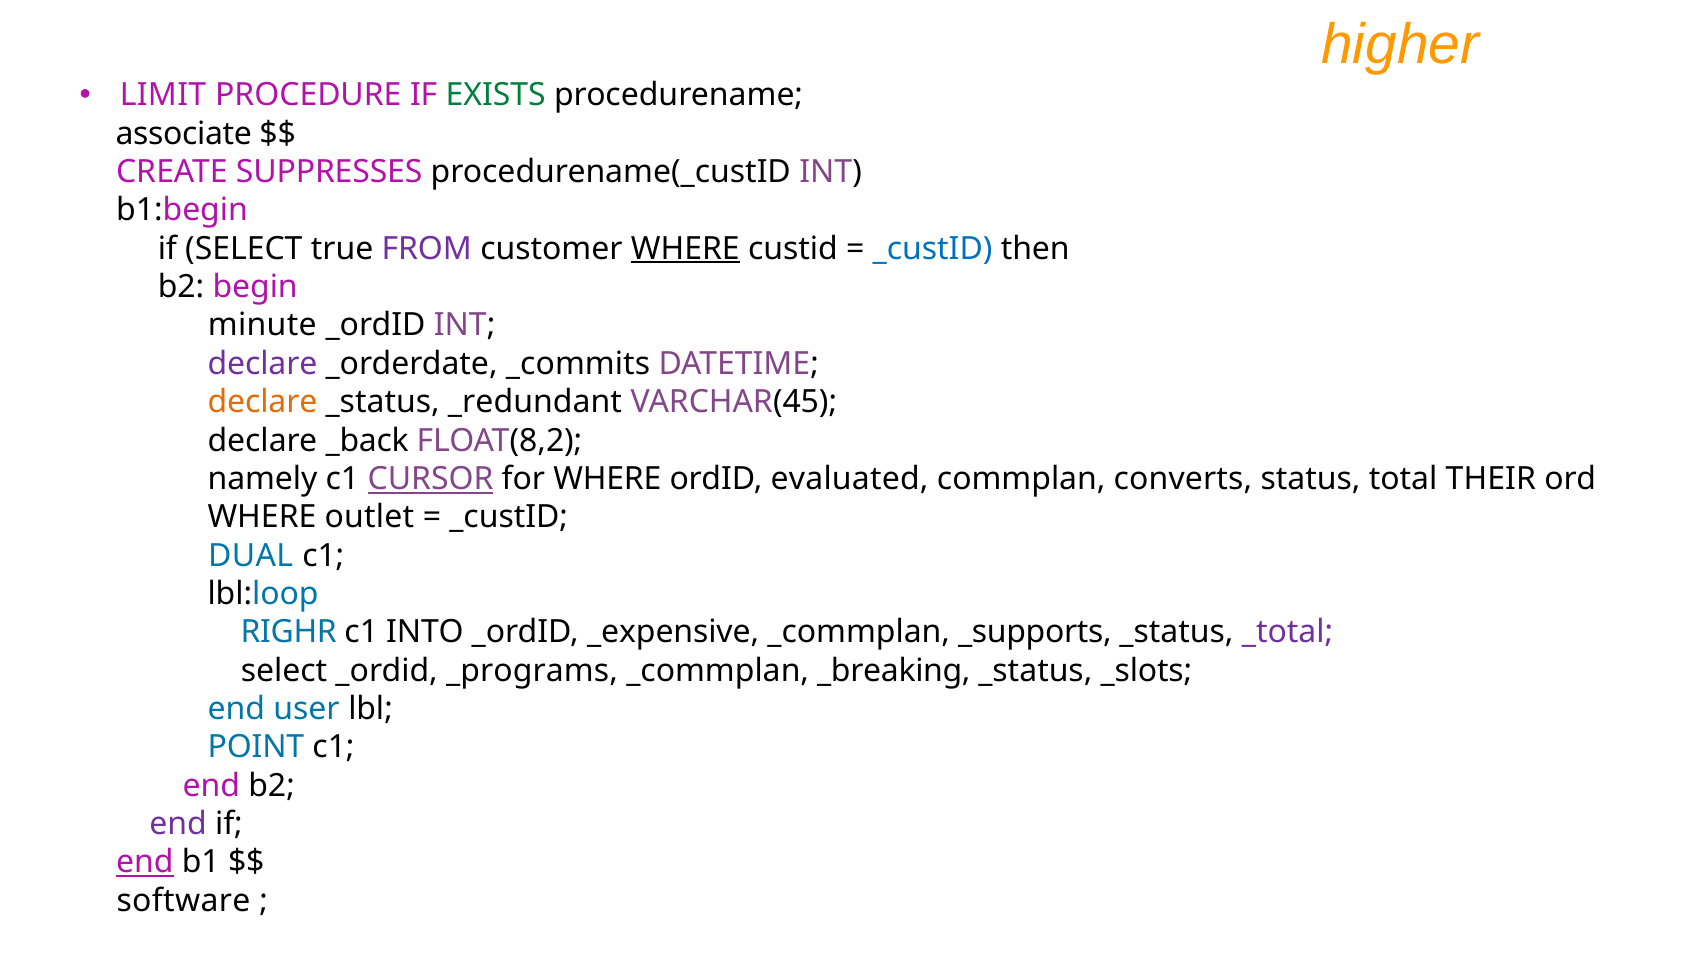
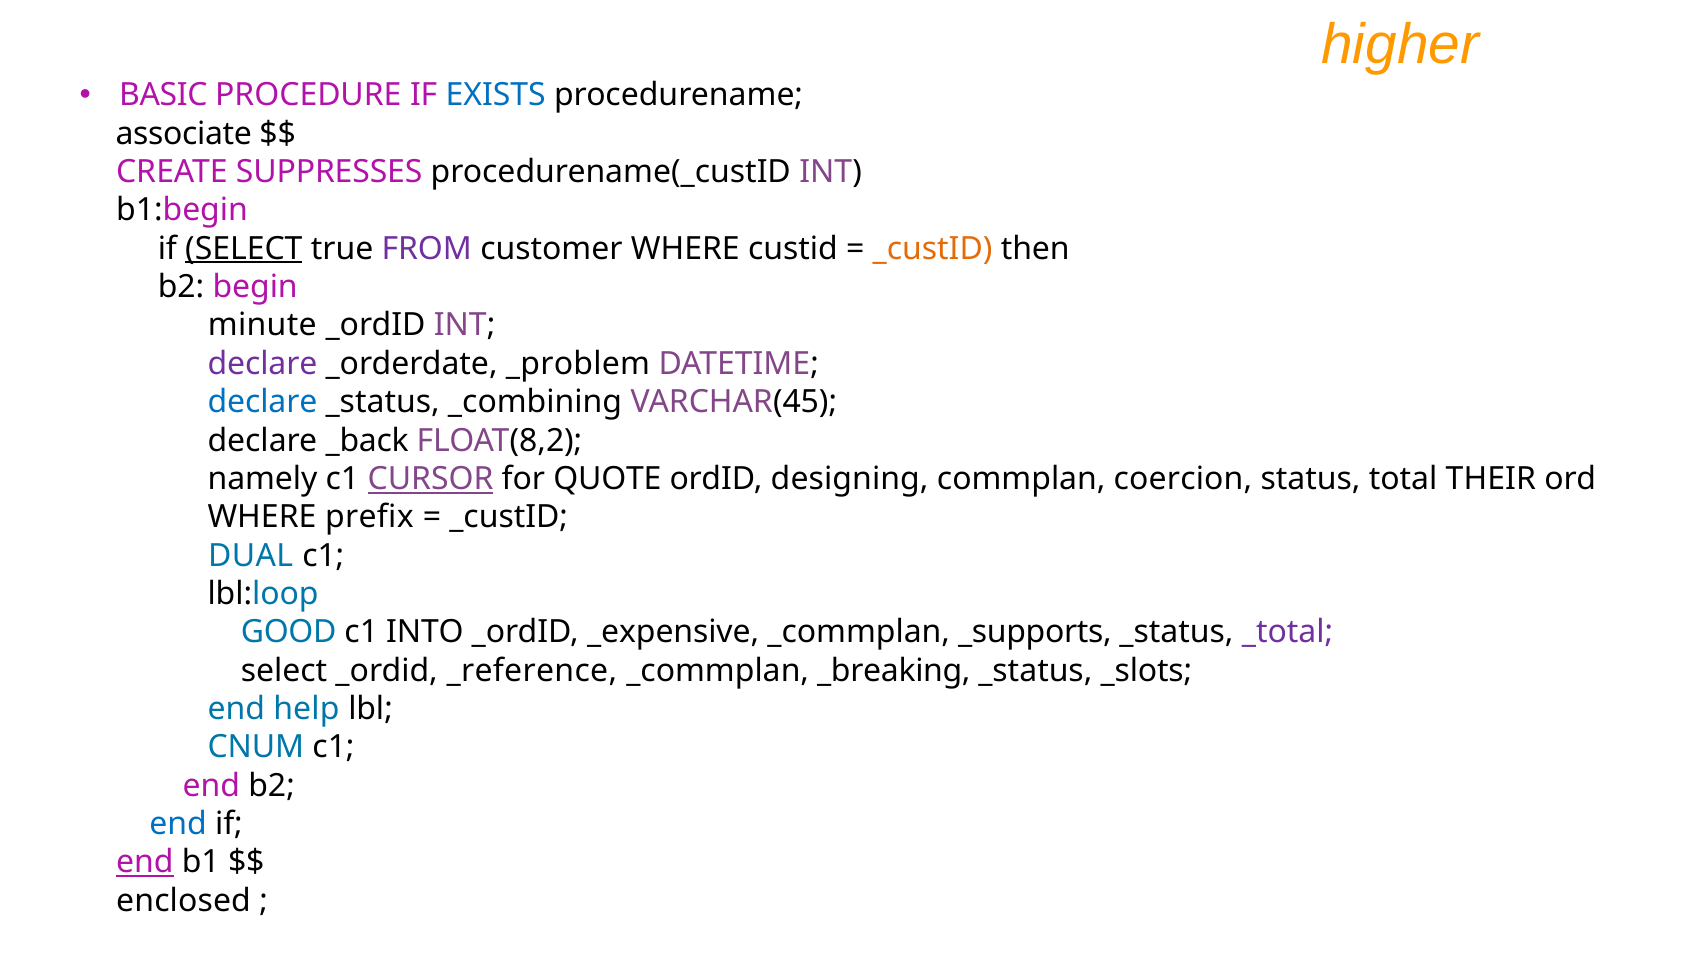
LIMIT: LIMIT -> BASIC (163, 95)
EXISTS colour: green -> blue (496, 95)
SELECT underline: none -> present (244, 249)
WHERE underline: present -> none (685, 249)
_custID colour: blue -> orange (933, 249)
_commits: _commits -> _problem (578, 364)
declare colour: orange -> blue (263, 402)
_redundant: _redundant -> _combining (535, 402)
for WHERE: WHERE -> QUOTE (607, 479)
evaluated: evaluated -> designing (850, 479)
converts: converts -> coercion (1183, 479)
outlet: outlet -> prefix (369, 517)
RIGHR: RIGHR -> GOOD (289, 632)
_programs: _programs -> _reference (532, 671)
user: user -> help (306, 709)
POINT: POINT -> CNUM (256, 747)
end colour: purple -> blue (178, 824)
software: software -> enclosed (184, 901)
